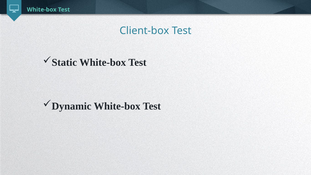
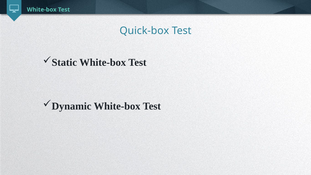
Client-box: Client-box -> Quick-box (144, 31)
